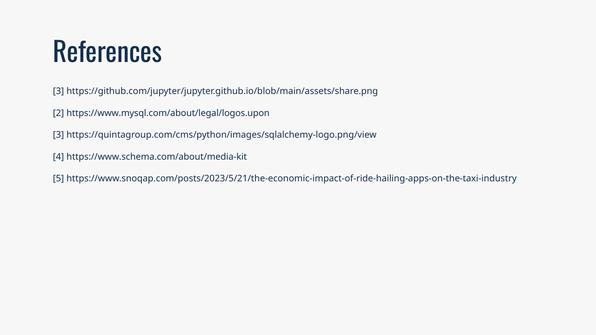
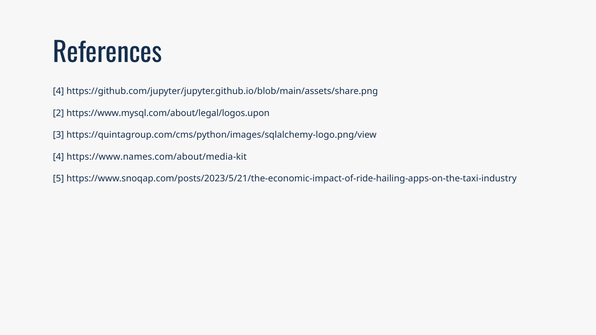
3: 3 -> 4 (58, 91)
https://www.schema.com/about/media-kit: https://www.schema.com/about/media-kit -> https://www.names.com/about/media-kit (157, 157)
